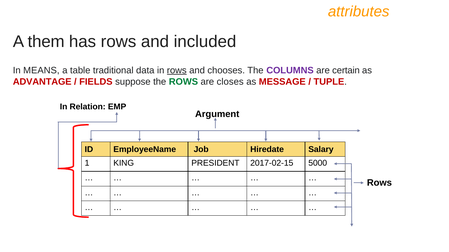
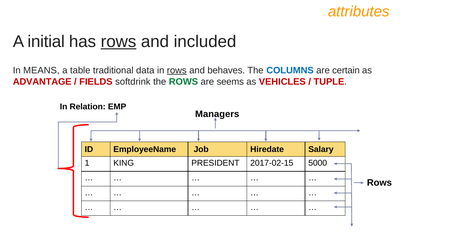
them: them -> initial (46, 42)
rows underline: none -> present (119, 42)
chooses: chooses -> behaves (226, 71)
COLUMNS colour: purple -> blue (290, 71)
suppose: suppose -> softdrink (133, 82)
closes: closes -> seems (230, 82)
MESSAGE: MESSAGE -> VEHICLES (282, 82)
Argument: Argument -> Managers (217, 114)
